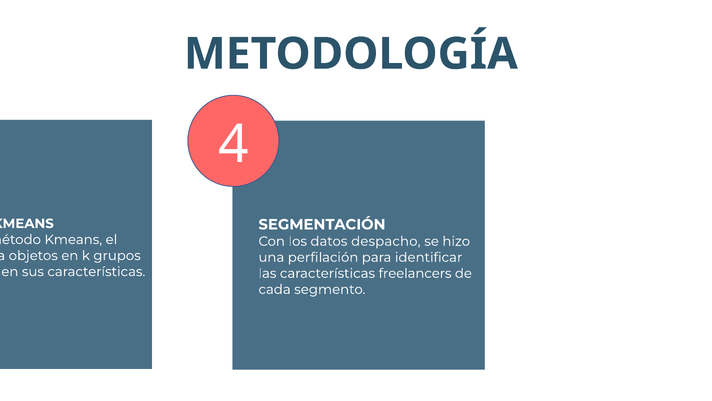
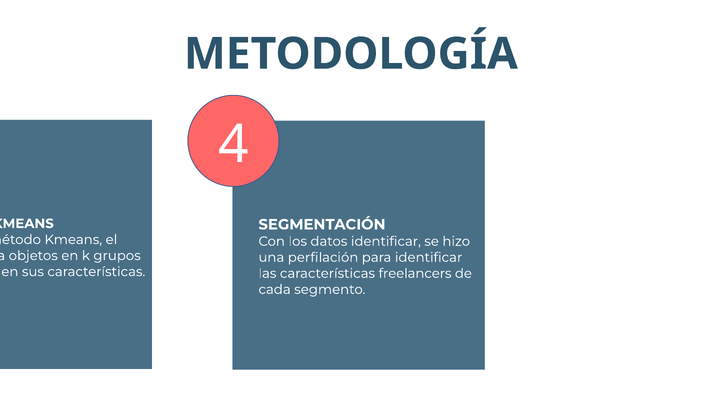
datos despacho: despacho -> identificar (386, 241)
